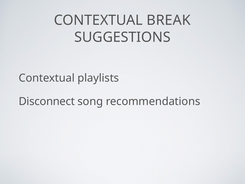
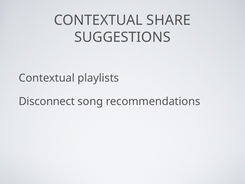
BREAK: BREAK -> SHARE (169, 20)
